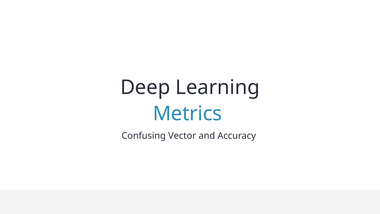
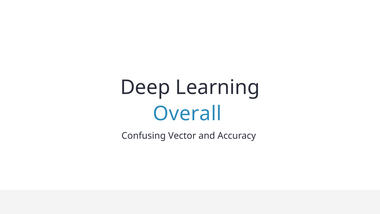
Metrics: Metrics -> Overall (187, 114)
